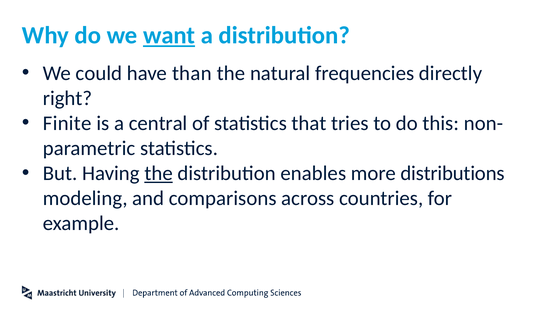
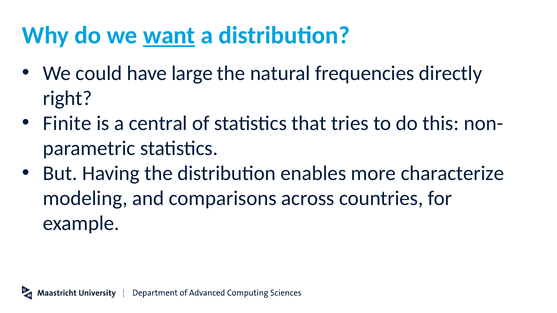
than: than -> large (192, 73)
the underline: present -> none (159, 173)
distributions: distributions -> characterize (452, 173)
